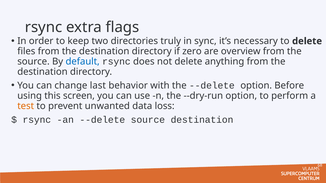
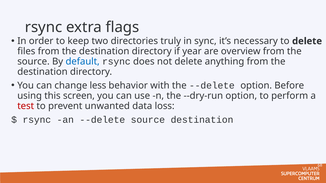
zero: zero -> year (192, 51)
last: last -> less (98, 86)
test colour: orange -> red (26, 106)
